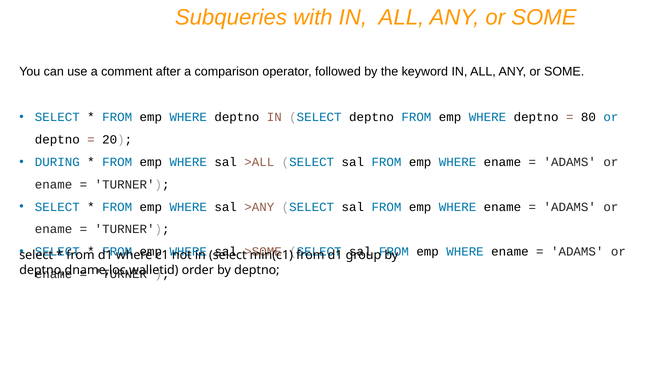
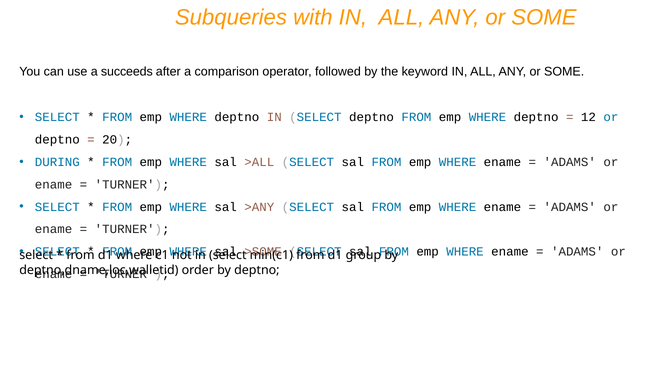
comment: comment -> succeeds (127, 72)
80: 80 -> 12 (588, 117)
